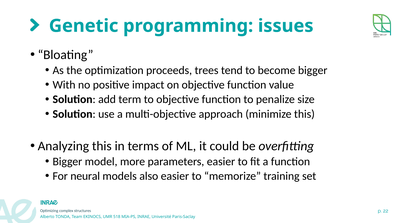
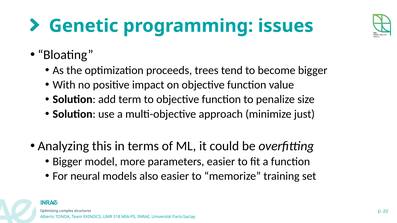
minimize this: this -> just (304, 114)
